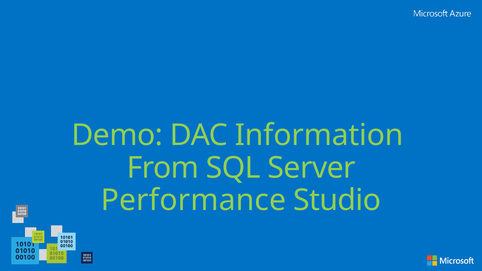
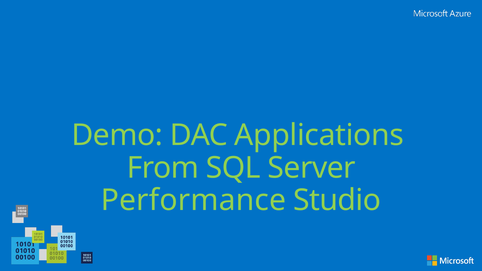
Information: Information -> Applications (319, 135)
